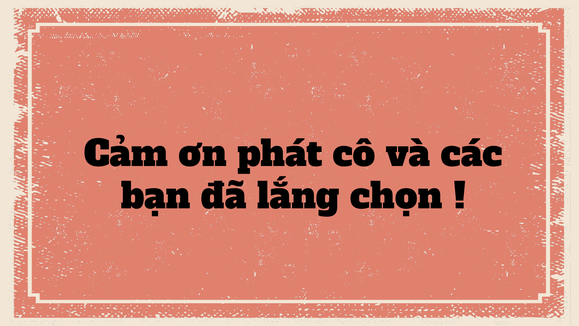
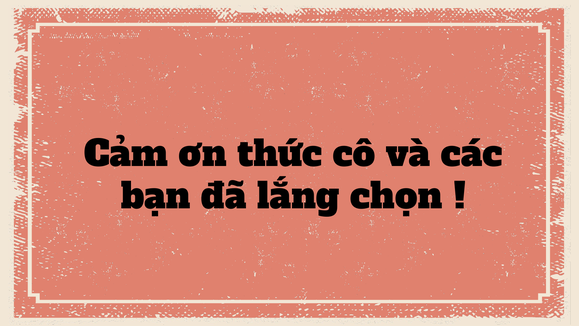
phát: phát -> thức (280, 154)
